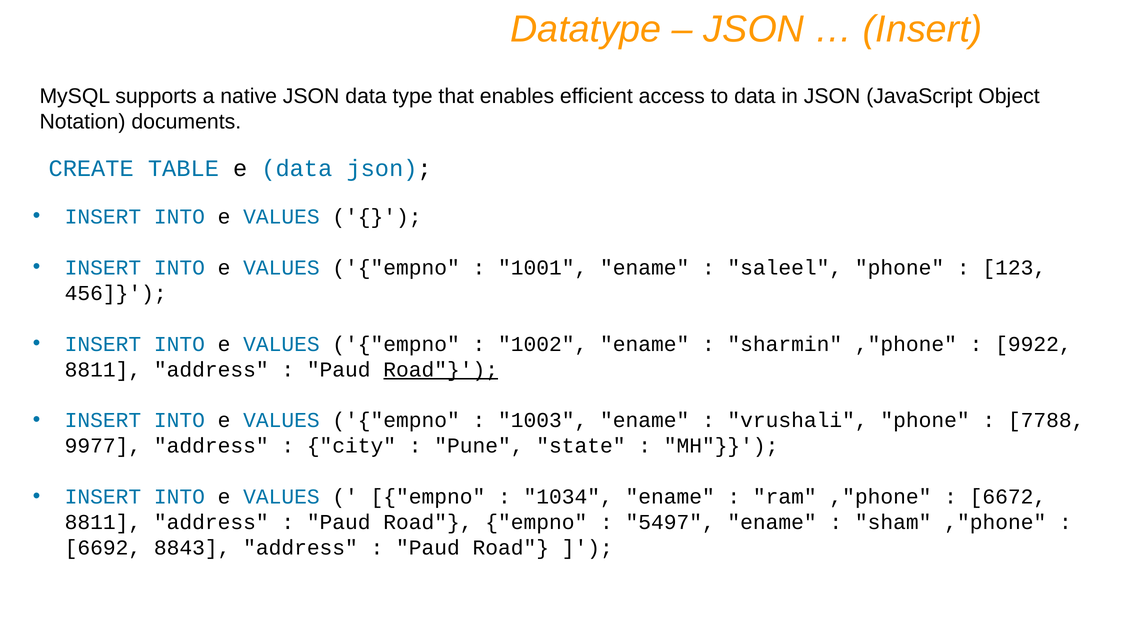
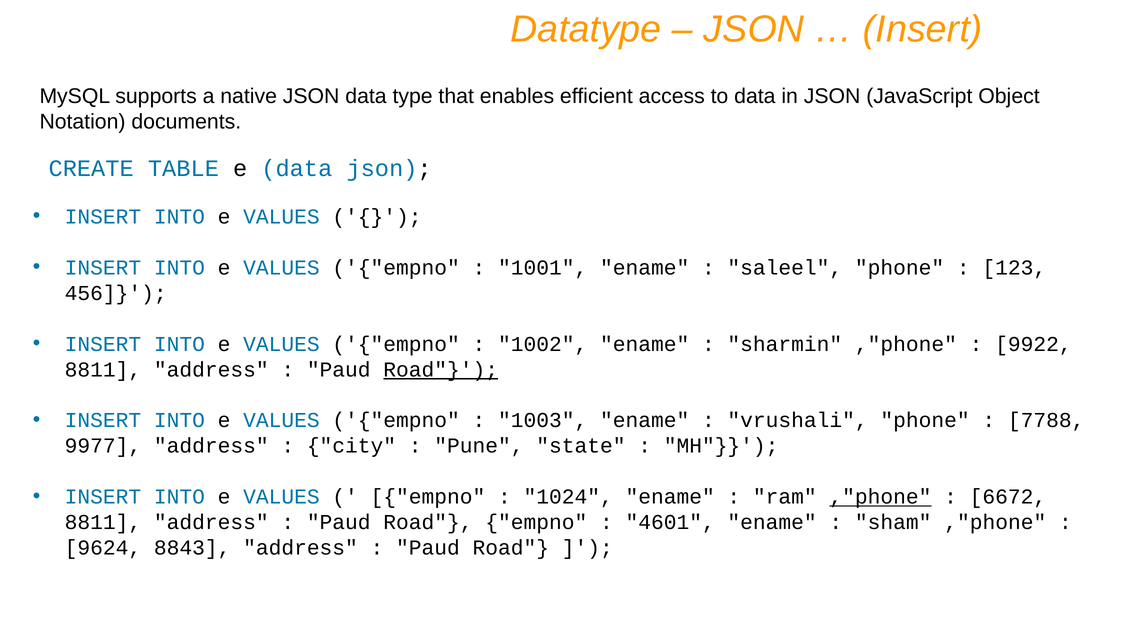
1034: 1034 -> 1024 (568, 497)
,"phone underline: none -> present (880, 497)
5497: 5497 -> 4601 (670, 523)
6692: 6692 -> 9624 (103, 548)
